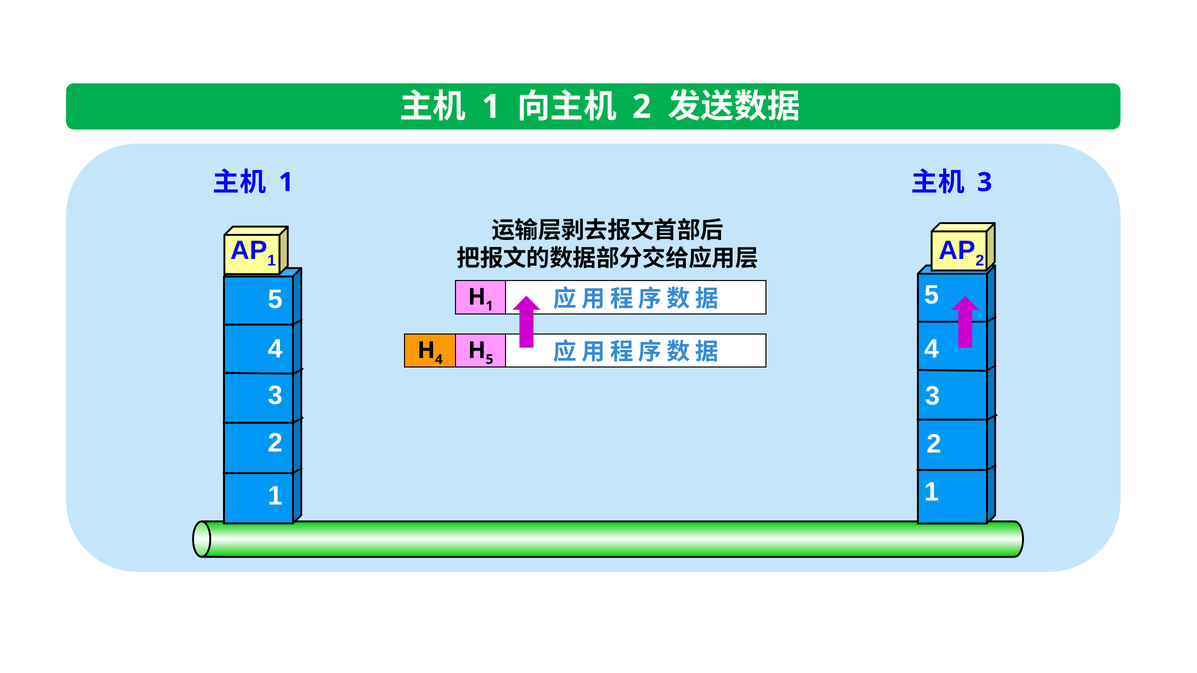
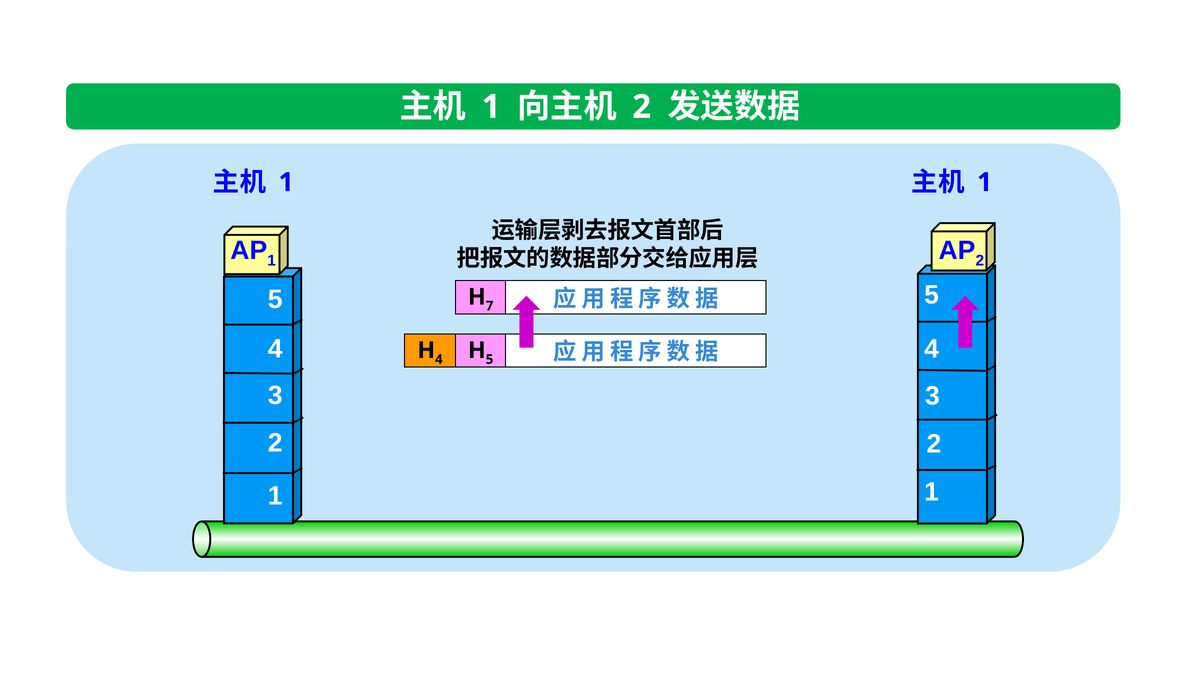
3: 3 -> 1 (985, 182)
1: 1 -> 7 (490, 306)
